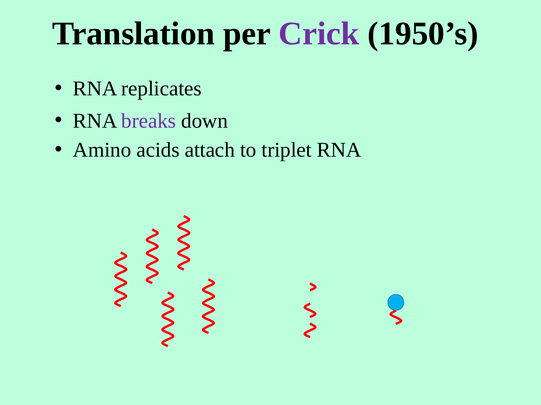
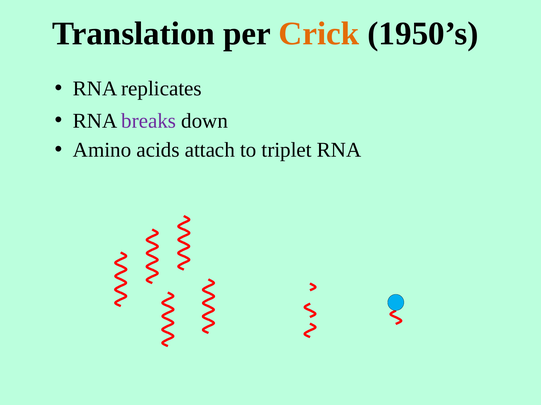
Crick colour: purple -> orange (319, 34)
